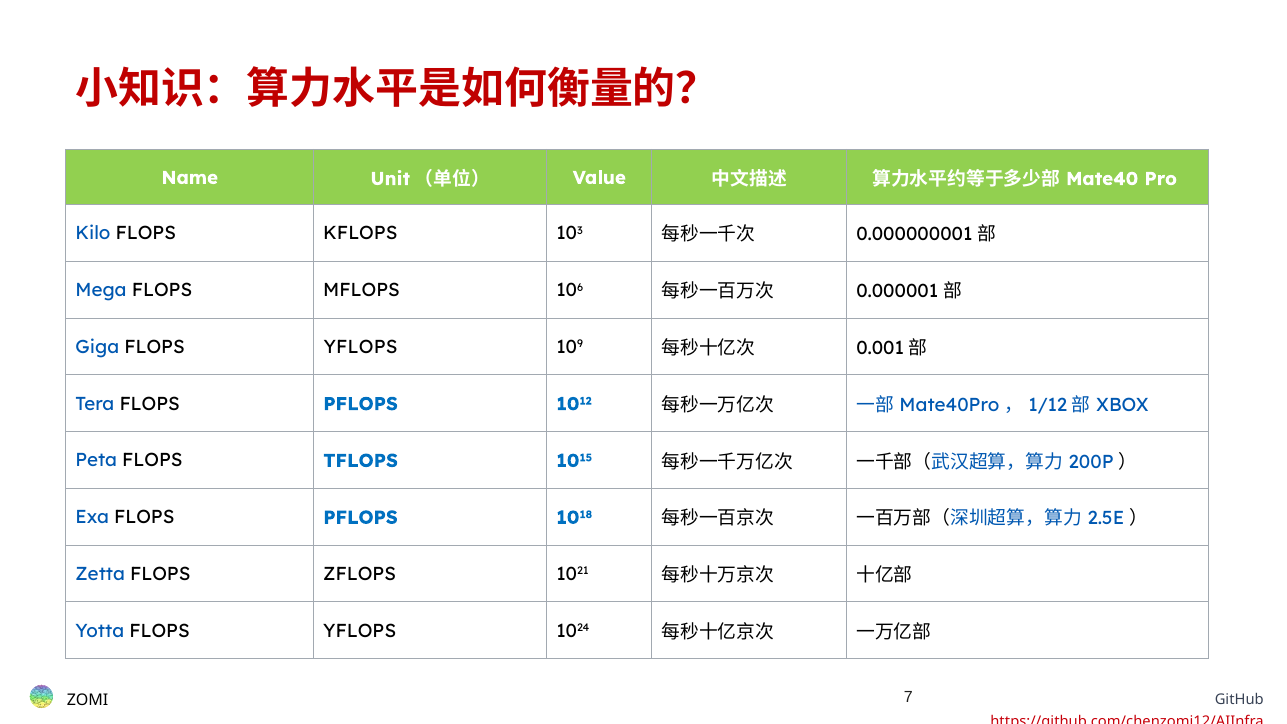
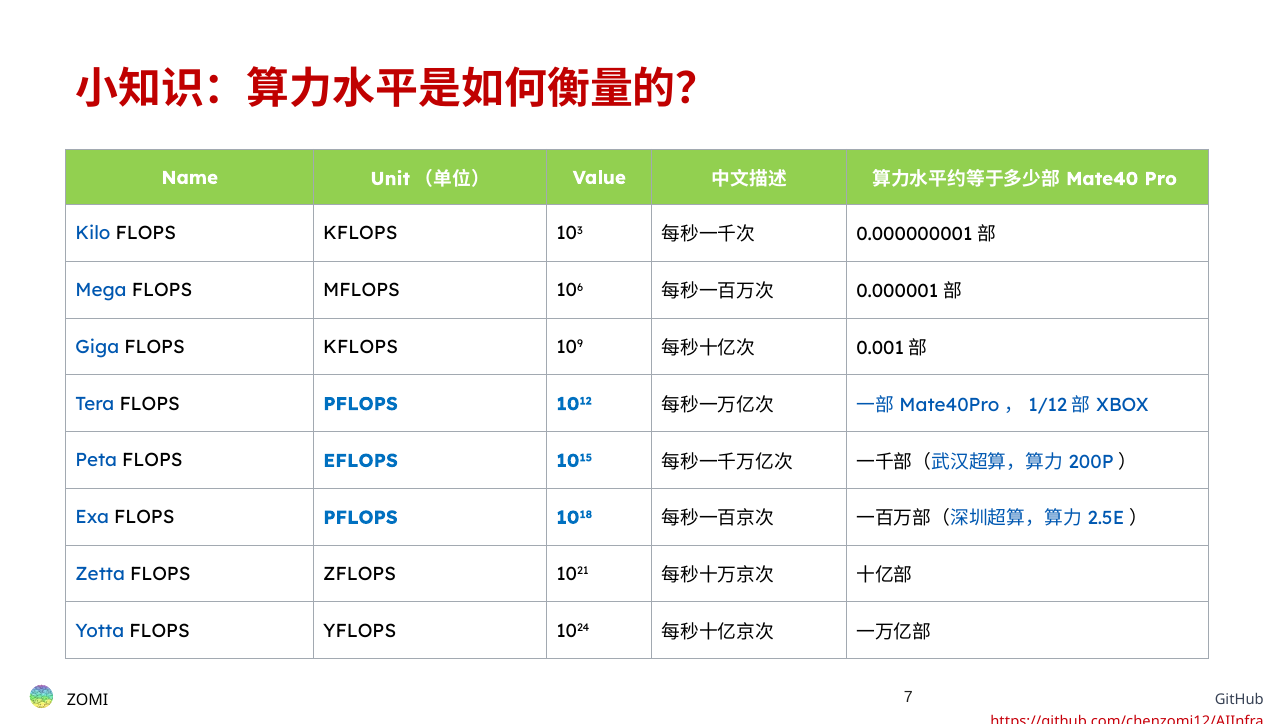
Giga FLOPS YFLOPS: YFLOPS -> KFLOPS (361, 347)
TFLOPS: TFLOPS -> EFLOPS (361, 461)
